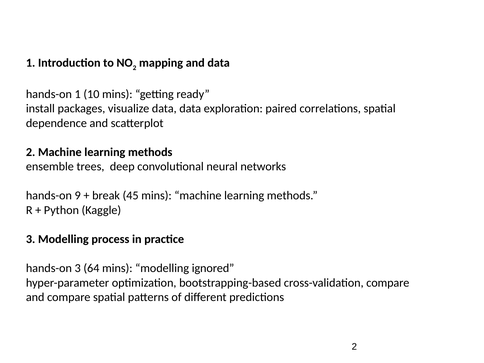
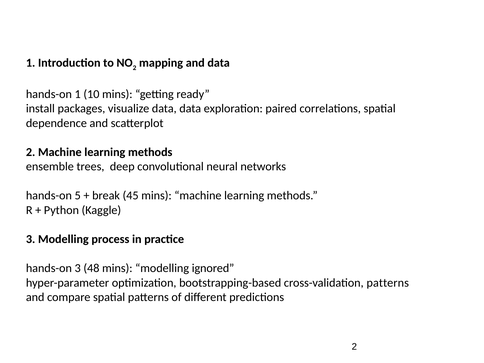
9: 9 -> 5 (78, 196)
64: 64 -> 48 (91, 268)
cross-validation compare: compare -> patterns (388, 283)
